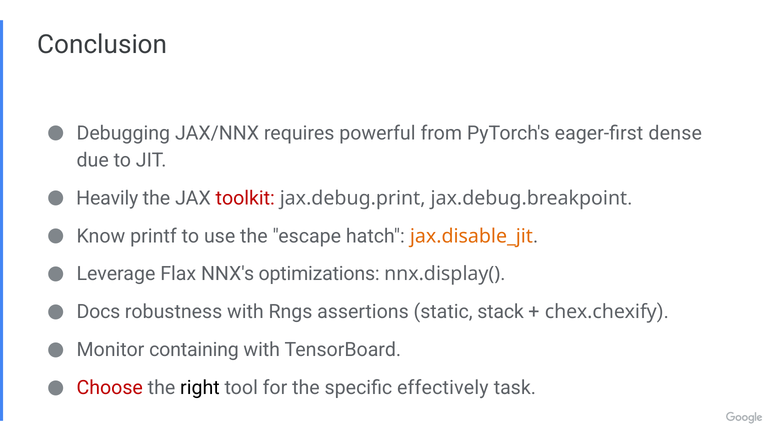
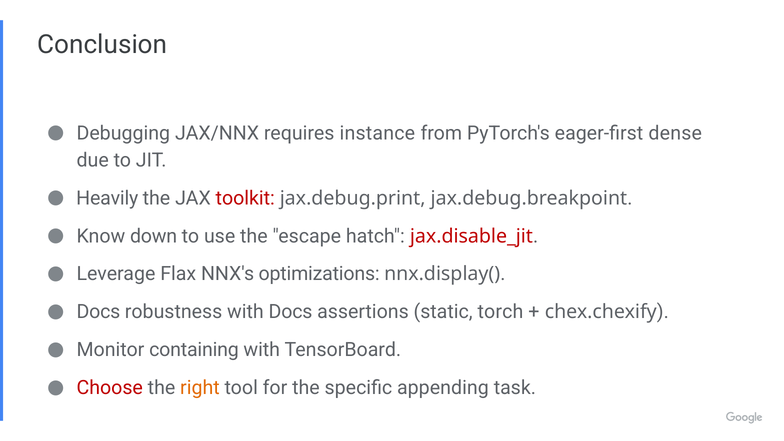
powerful: powerful -> instance (377, 133)
printf: printf -> down (154, 236)
jax.disable_jit colour: orange -> red (471, 236)
with Rngs: Rngs -> Docs (291, 312)
stack: stack -> torch (500, 312)
right colour: black -> orange (200, 388)
effectively: effectively -> appending (443, 388)
